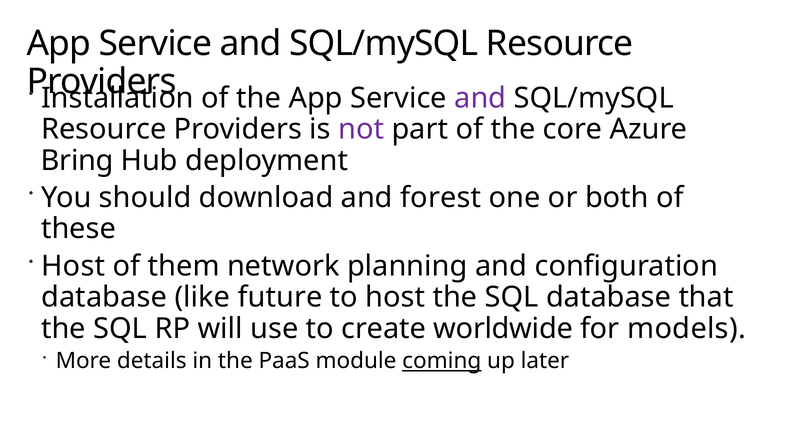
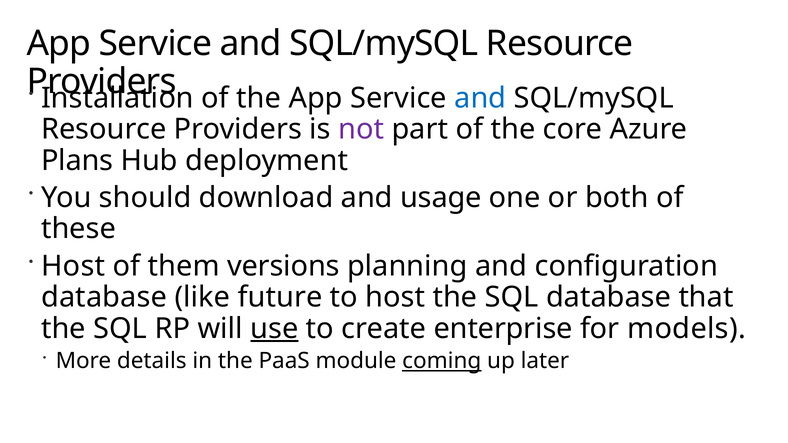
and colour: purple -> blue (480, 98)
Bring: Bring -> Plans (77, 161)
forest: forest -> usage (441, 198)
network: network -> versions (283, 266)
use underline: none -> present (274, 329)
worldwide: worldwide -> enterprise (503, 329)
